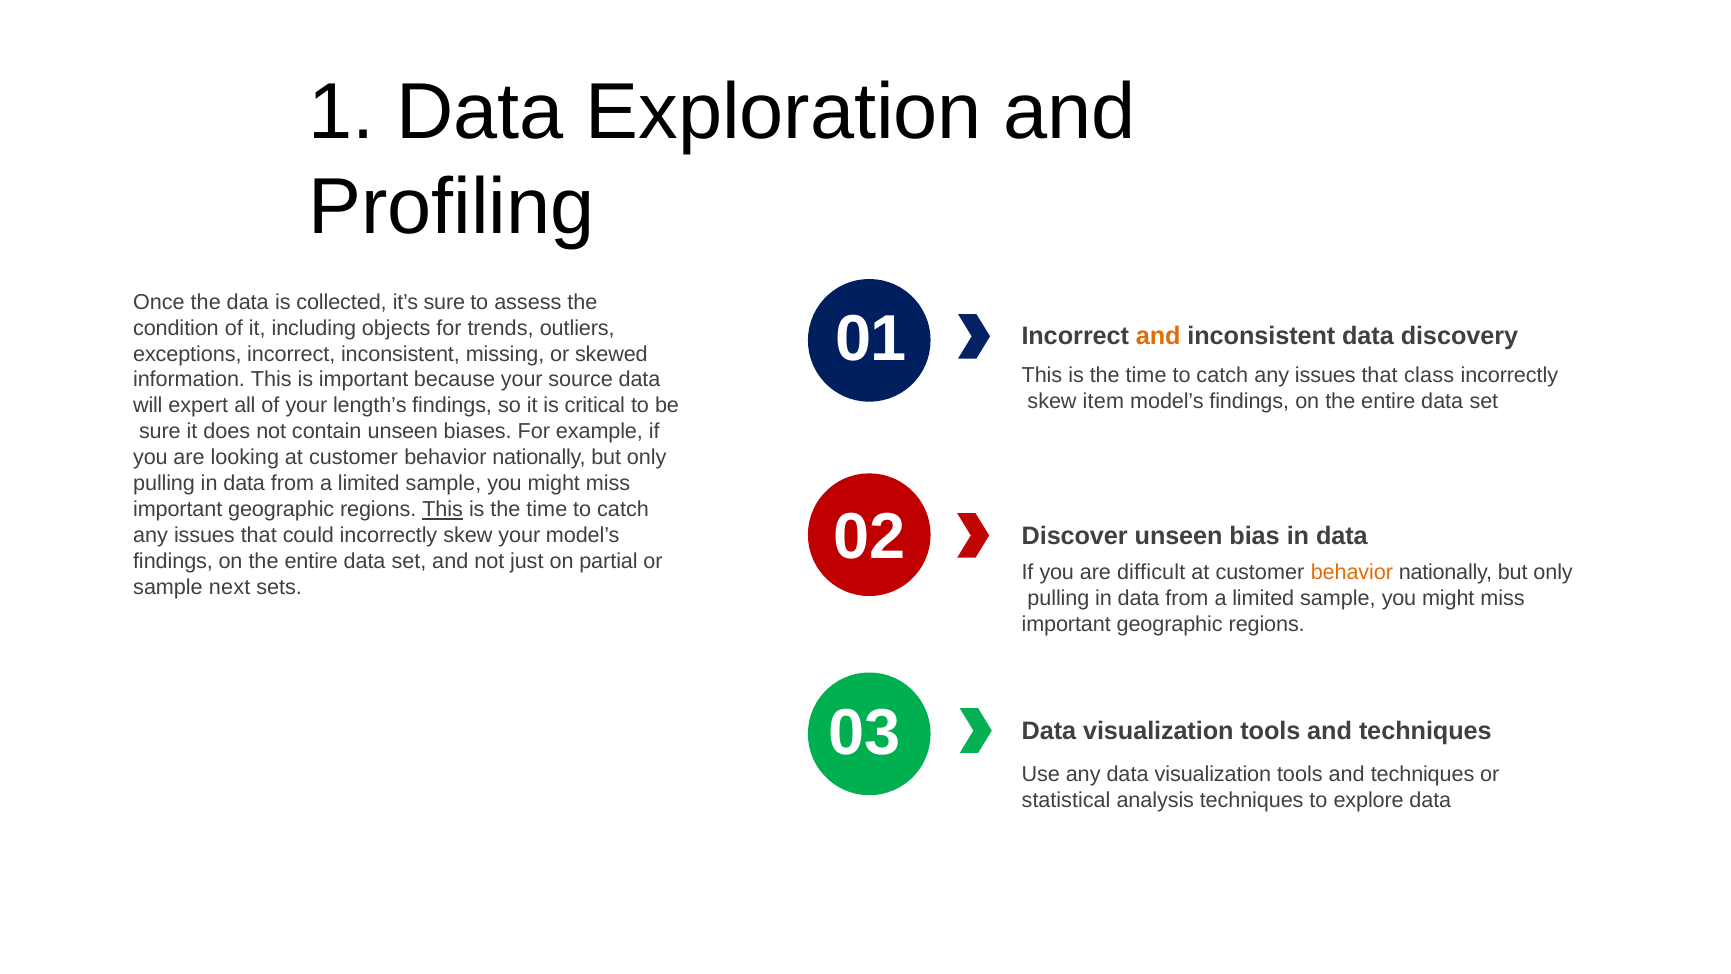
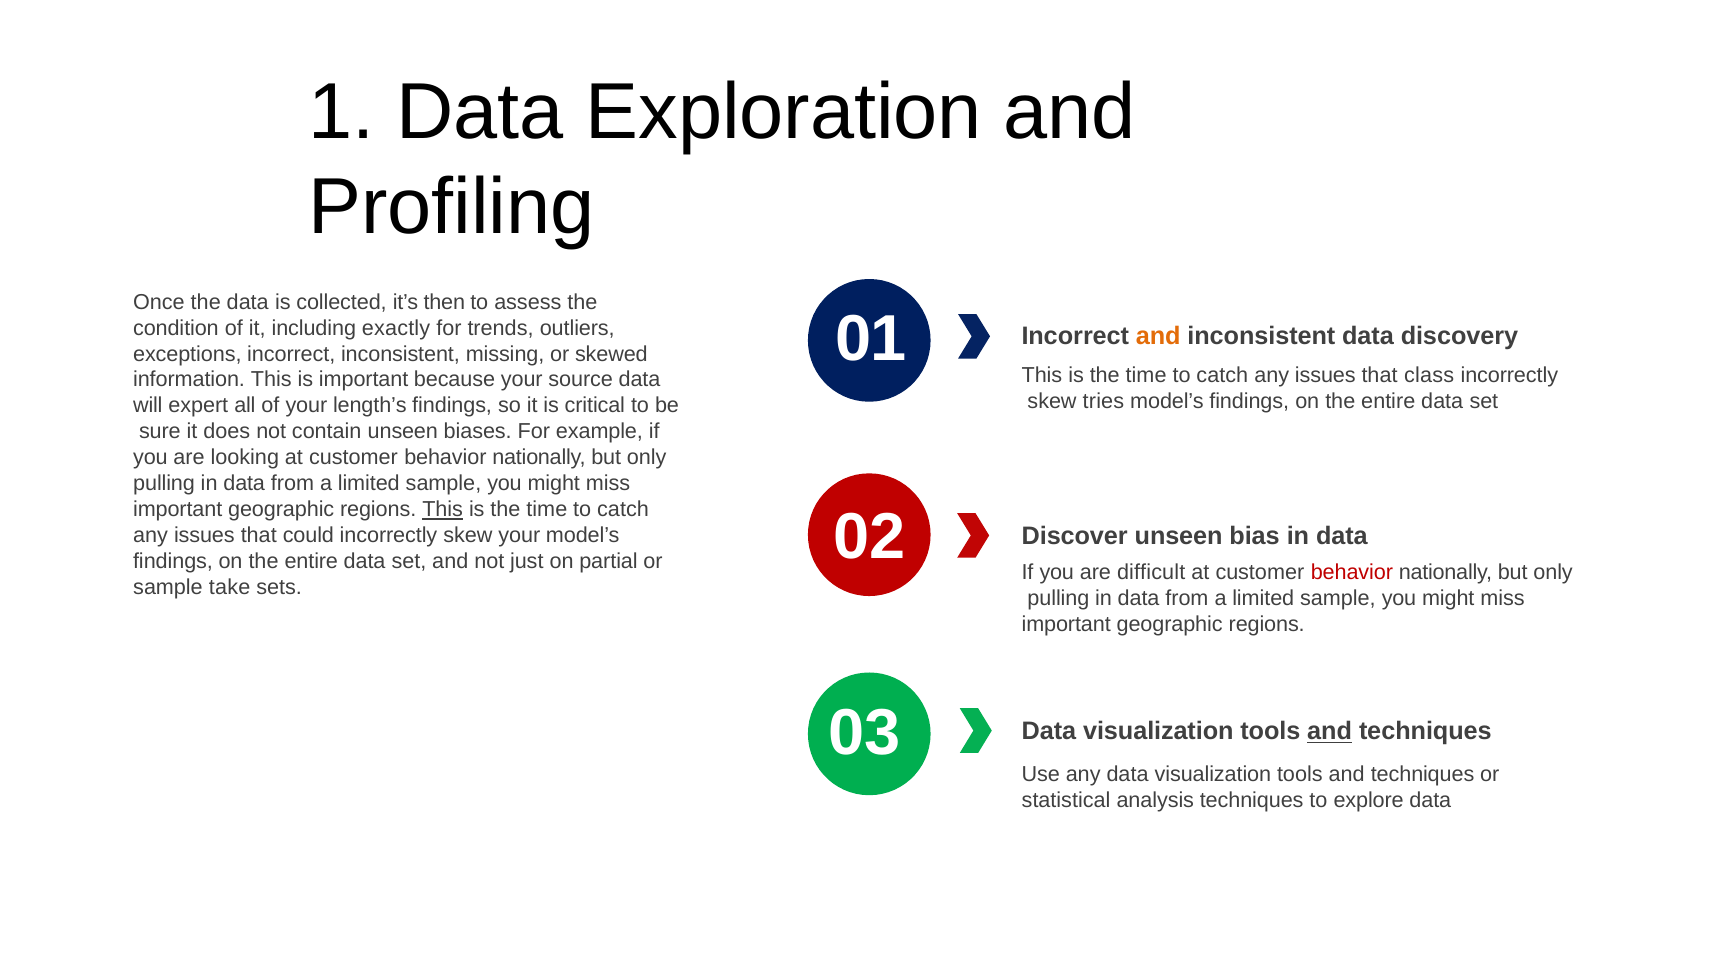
it’s sure: sure -> then (444, 302)
objects: objects -> exactly (396, 328)
item: item -> tries (1103, 401)
behavior colour: orange -> red (1352, 573)
next: next -> take (230, 587)
and underline: none -> present (1330, 731)
